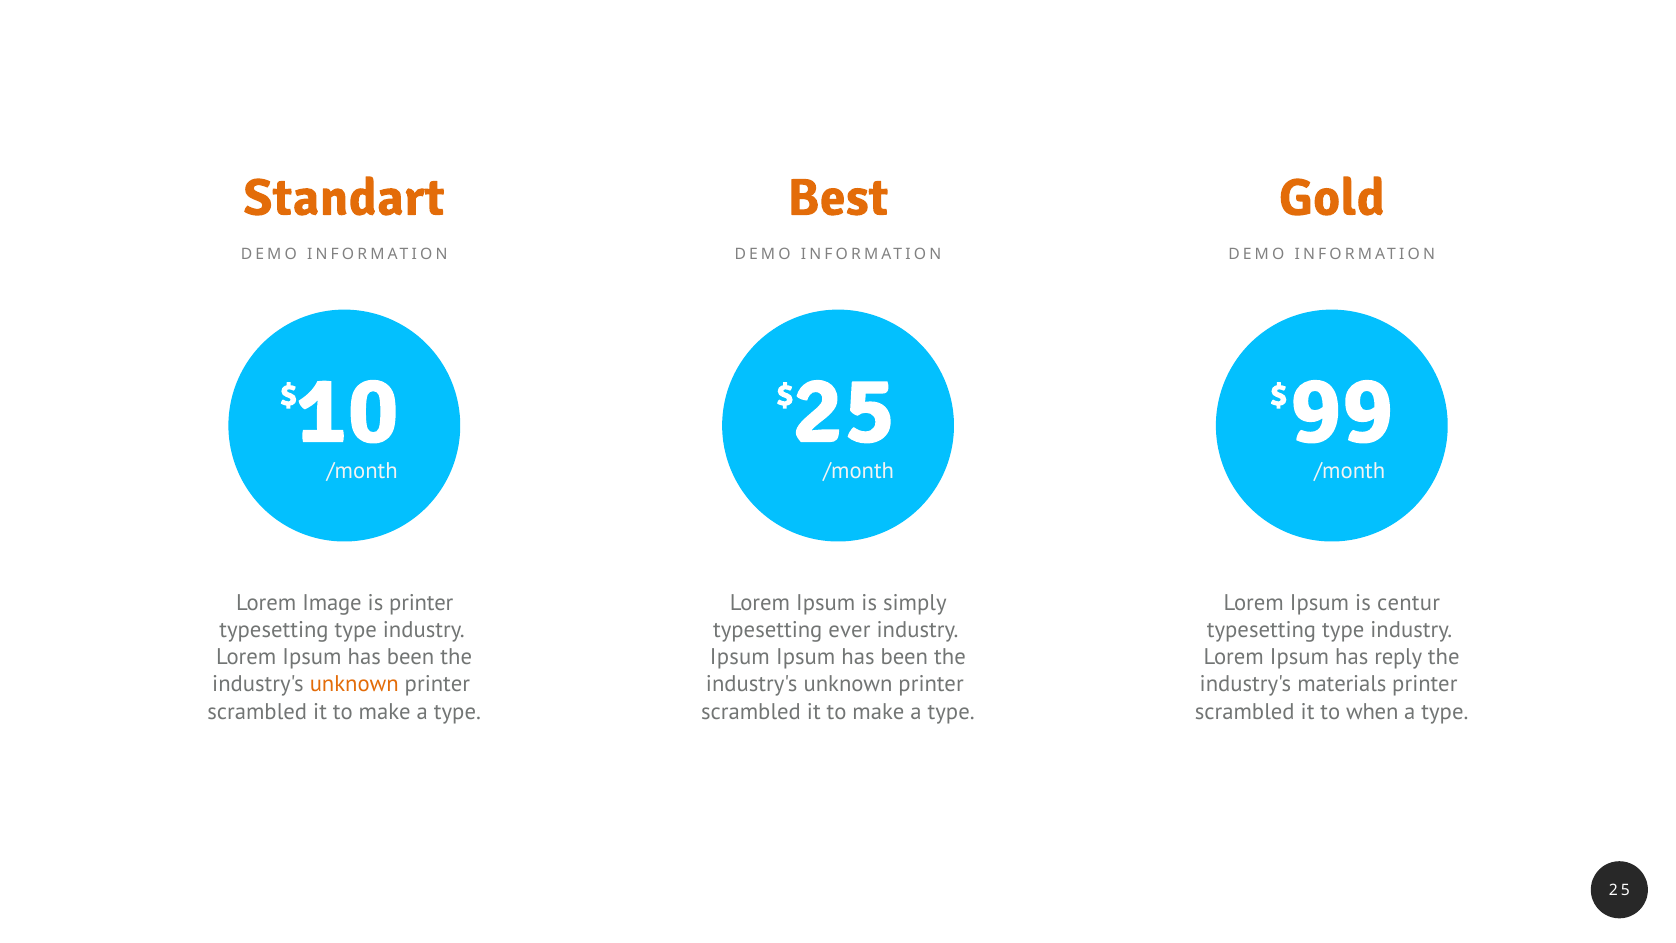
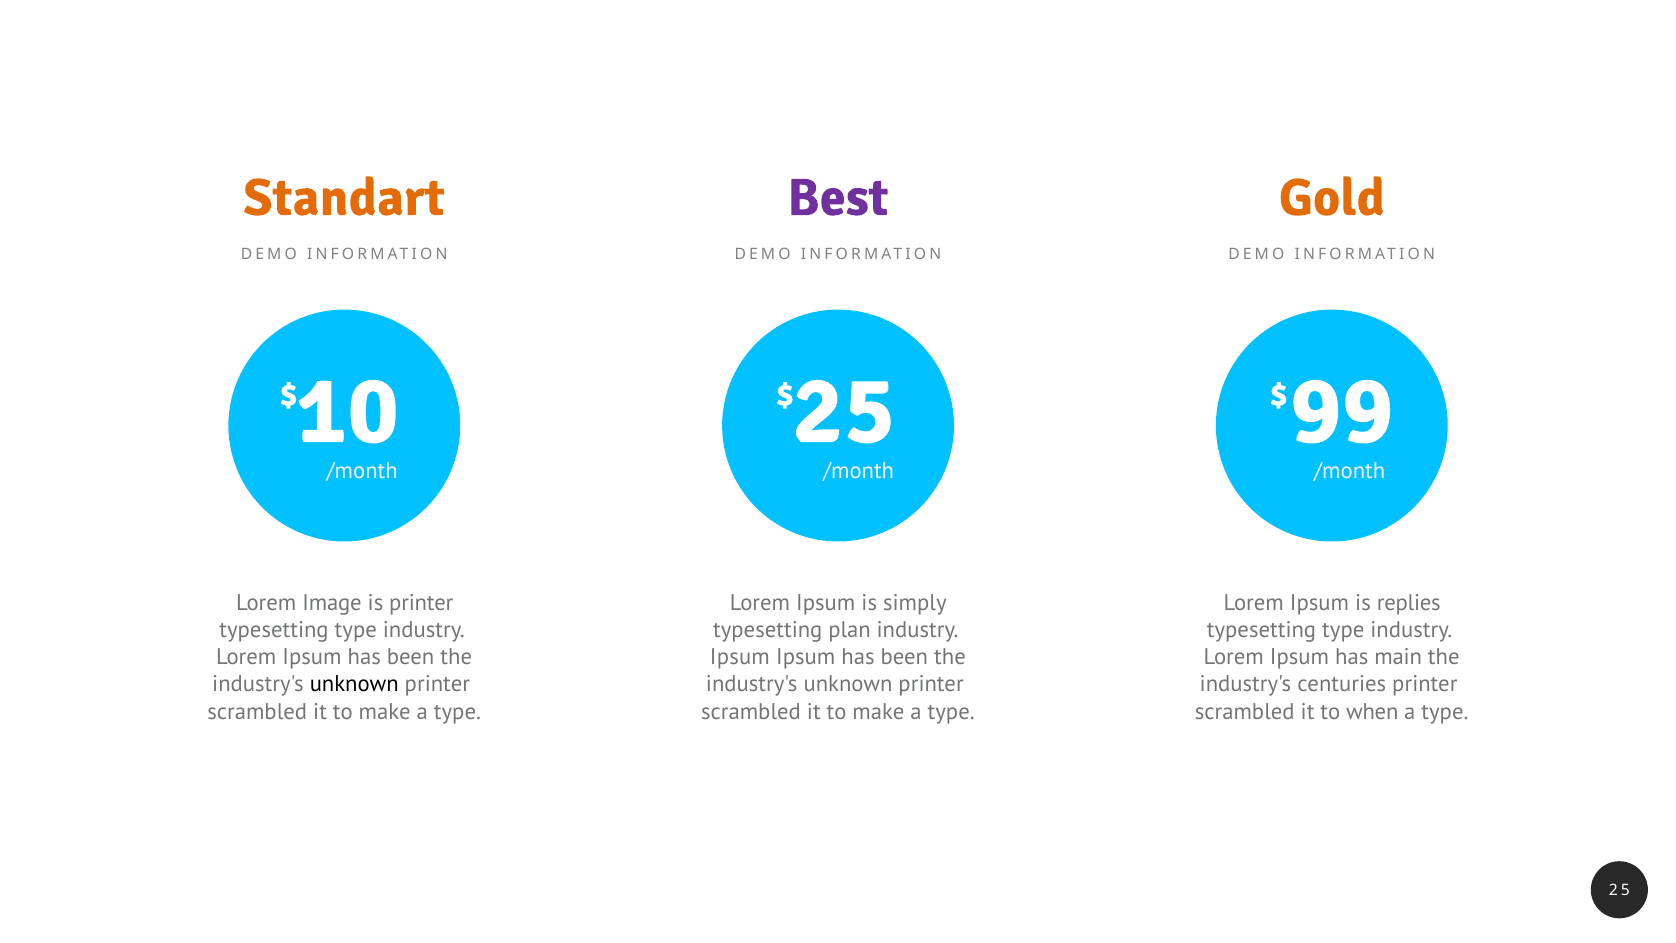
Best colour: orange -> purple (838, 198)
centur: centur -> replies (1409, 602)
ever: ever -> plan (850, 630)
reply: reply -> main (1398, 657)
unknown colour: orange -> black (354, 684)
materials: materials -> centuries (1342, 684)
